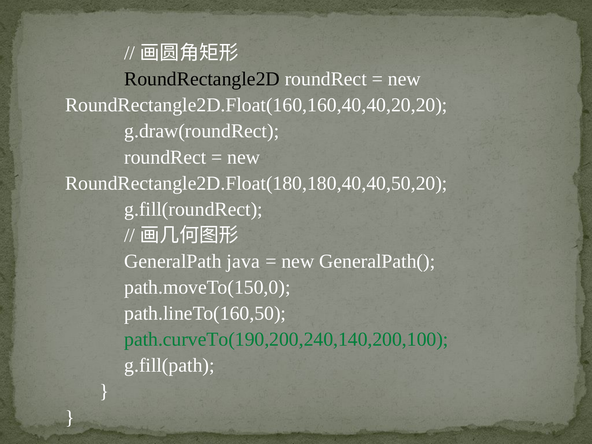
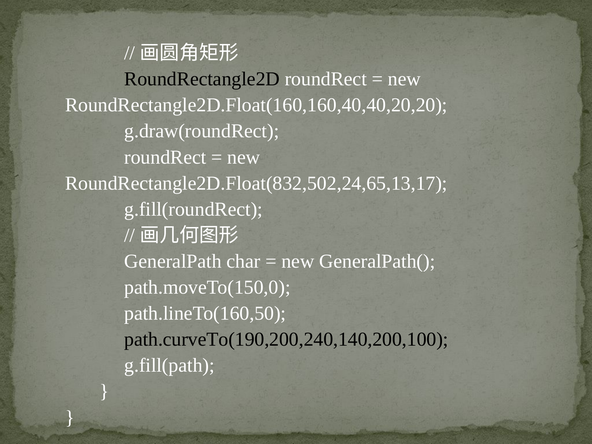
RoundRectangle2D.Float(180,180,40,40,50,20: RoundRectangle2D.Float(180,180,40,40,50,20 -> RoundRectangle2D.Float(832,502,24,65,13,17 (256, 183)
java: java -> char (243, 261)
path.curveTo(190,200,240,140,200,100 colour: green -> black (286, 339)
